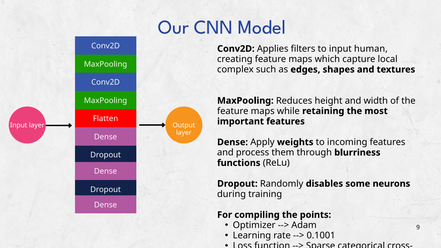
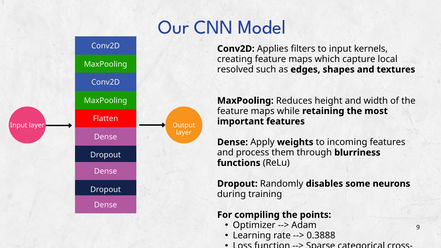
human: human -> kernels (371, 49)
complex: complex -> resolved (235, 70)
0.1001: 0.1001 -> 0.3888 (321, 236)
